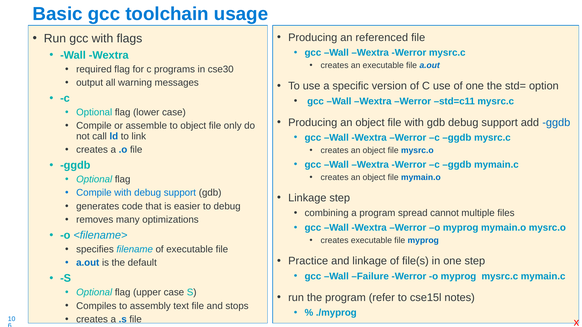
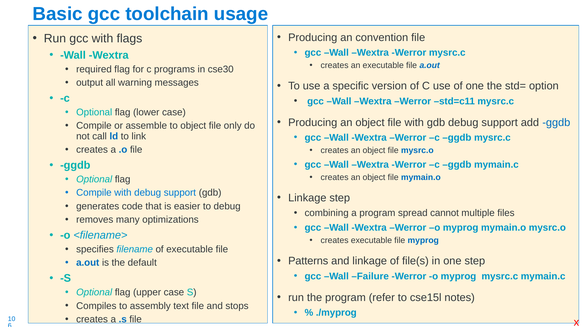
referenced: referenced -> convention (382, 37)
Practice: Practice -> Patterns (308, 261)
